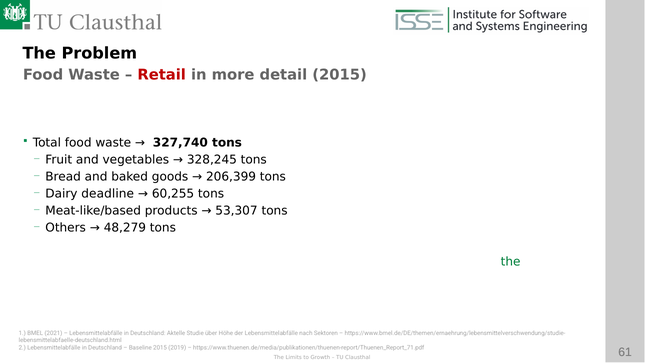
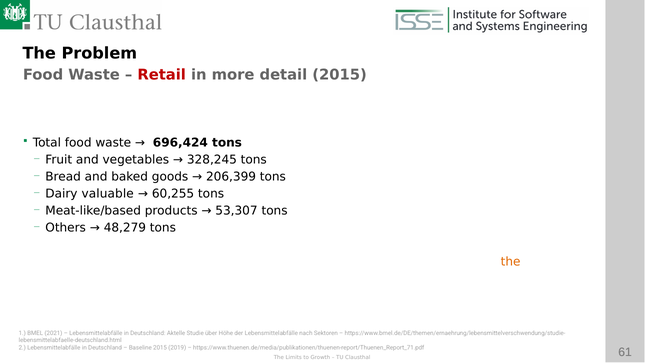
327,740: 327,740 -> 696,424 (180, 143)
deadline: deadline -> valuable (108, 194)
the colour: green -> orange (511, 261)
